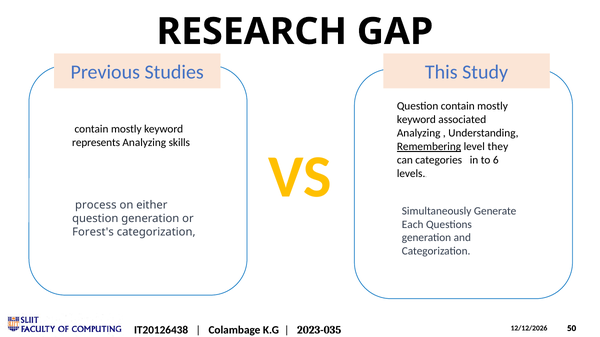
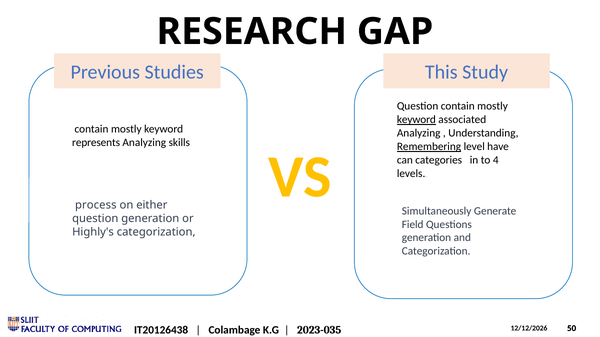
keyword underline: none -> present (416, 120)
they: they -> have (498, 147)
6: 6 -> 4 (496, 160)
Each: Each -> Field (413, 225)
Forest's: Forest's -> Highly's (93, 232)
